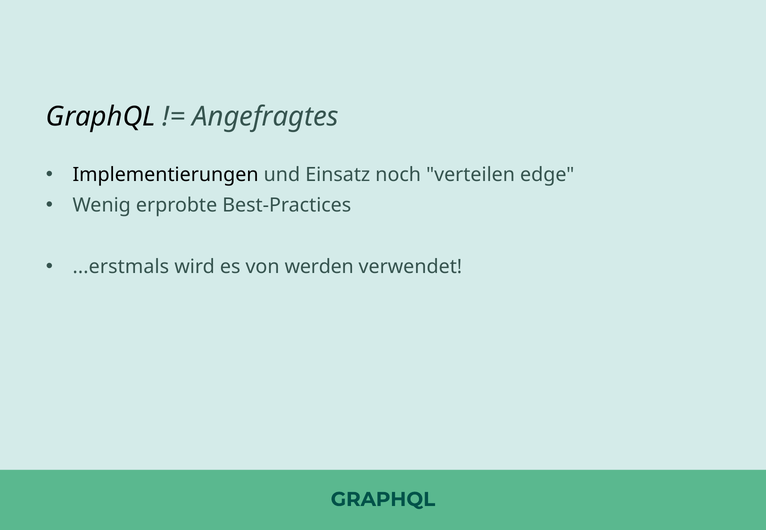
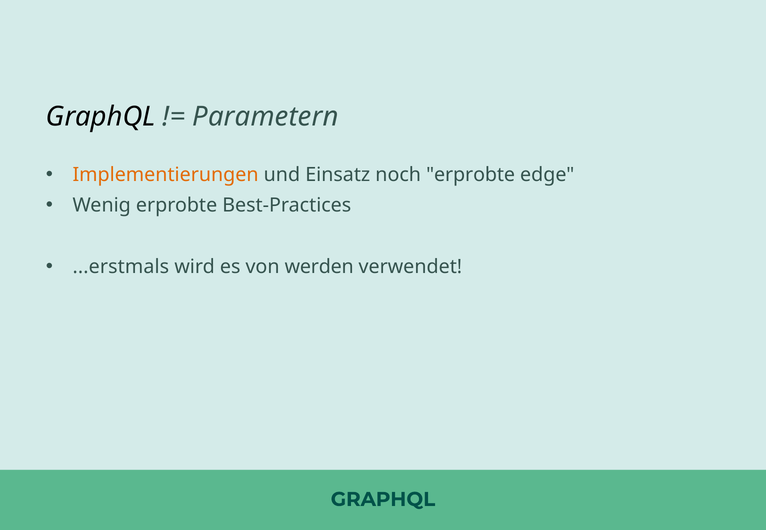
Angefragtes: Angefragtes -> Parametern (265, 117)
Implementierungen colour: black -> orange (166, 175)
noch verteilen: verteilen -> erprobte (471, 175)
